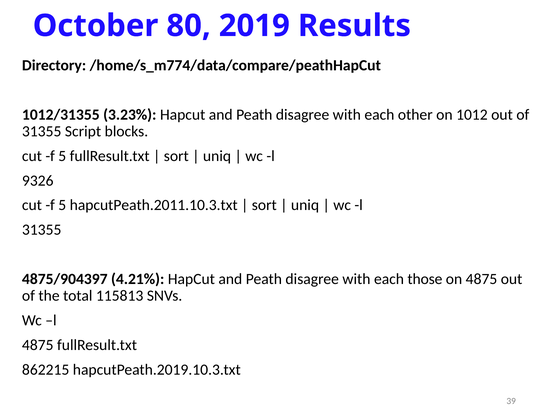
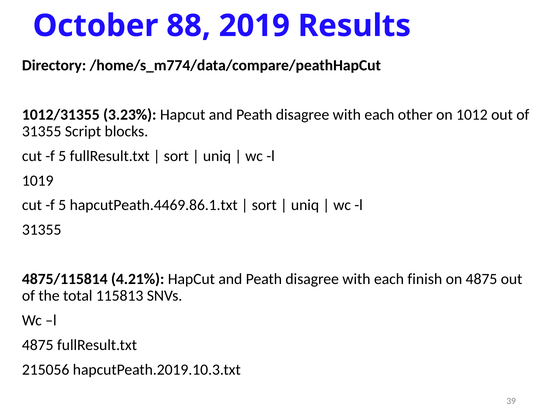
80: 80 -> 88 (189, 26)
9326: 9326 -> 1019 (38, 181)
hapcutPeath.2011.10.3.txt: hapcutPeath.2011.10.3.txt -> hapcutPeath.4469.86.1.txt (154, 205)
4875/904397: 4875/904397 -> 4875/115814 (65, 279)
those: those -> finish (425, 279)
862215: 862215 -> 215056 (46, 370)
